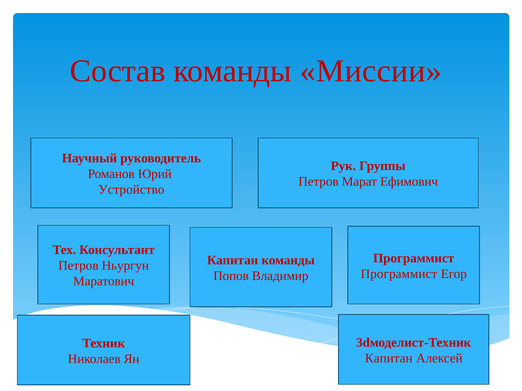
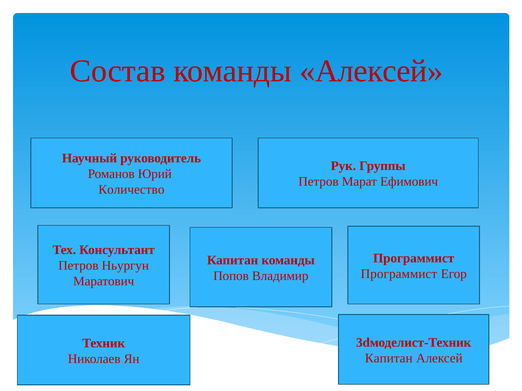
команды Миссии: Миссии -> Алексей (371, 71)
Устройство: Устройство -> Количество (131, 190)
